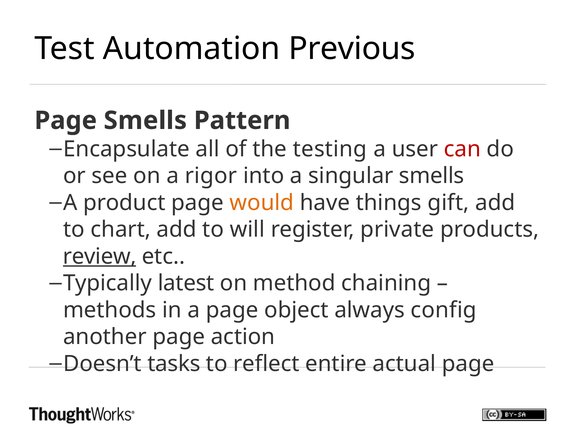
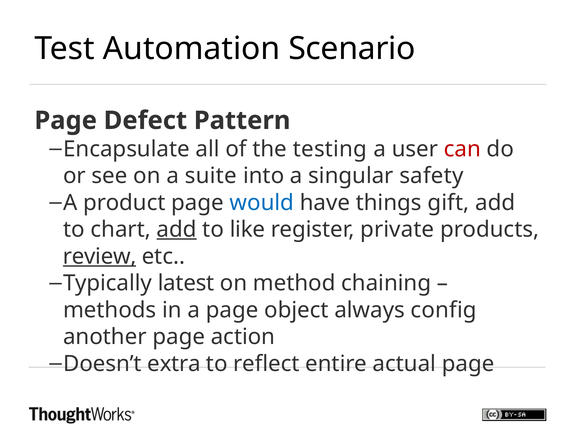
Previous: Previous -> Scenario (352, 49)
Page Smells: Smells -> Defect (145, 121)
rigor: rigor -> suite (211, 176)
singular smells: smells -> safety (431, 176)
would colour: orange -> blue (262, 203)
add underline: none -> present (177, 230)
will: will -> like (247, 230)
tasks: tasks -> extra (174, 364)
